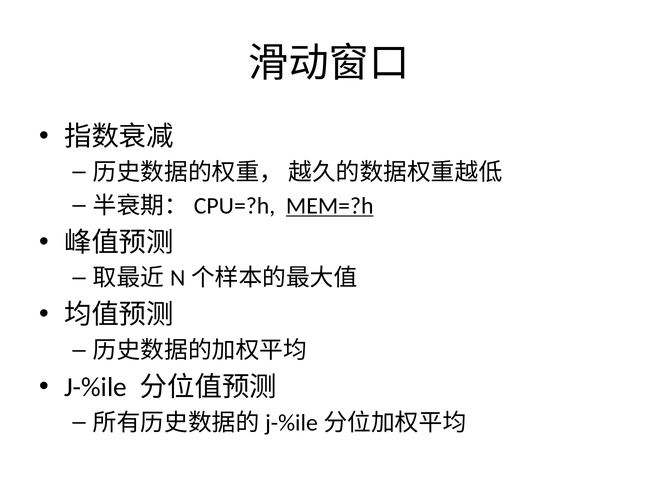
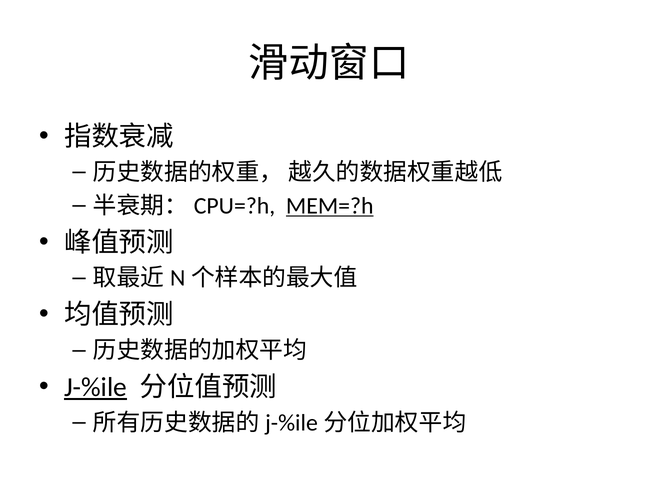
J-%ile underline: none -> present (96, 388)
